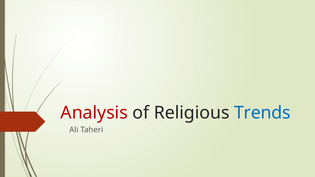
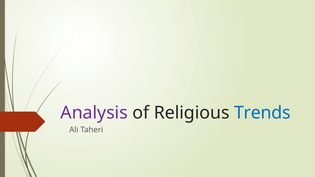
Analysis colour: red -> purple (94, 113)
